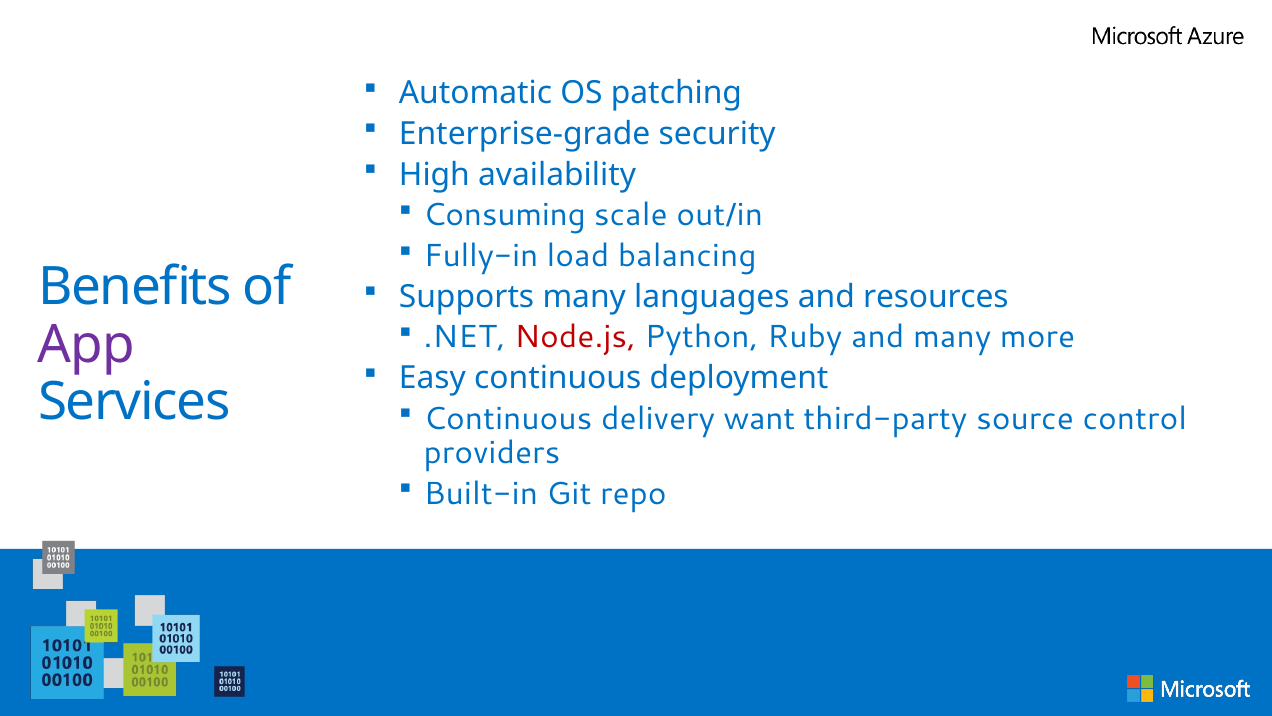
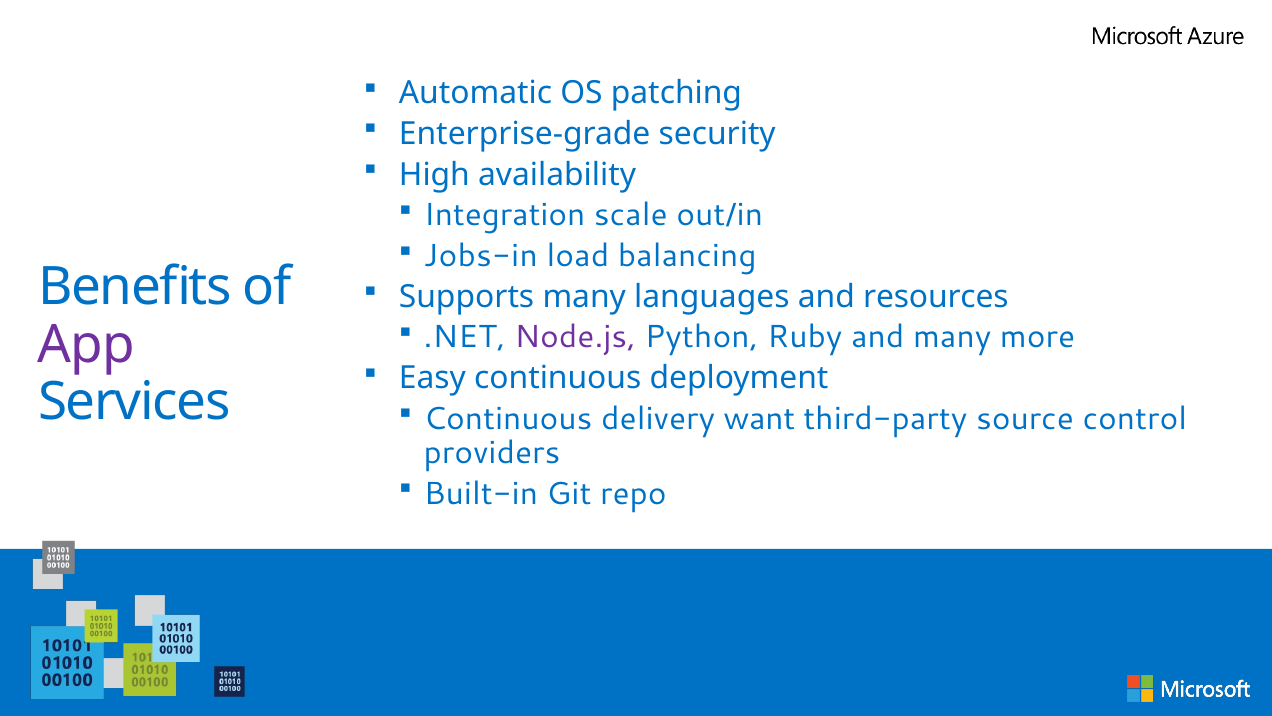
Consuming: Consuming -> Integration (504, 215)
Fully-in: Fully-in -> Jobs-in (481, 256)
Node.js colour: red -> purple (575, 337)
